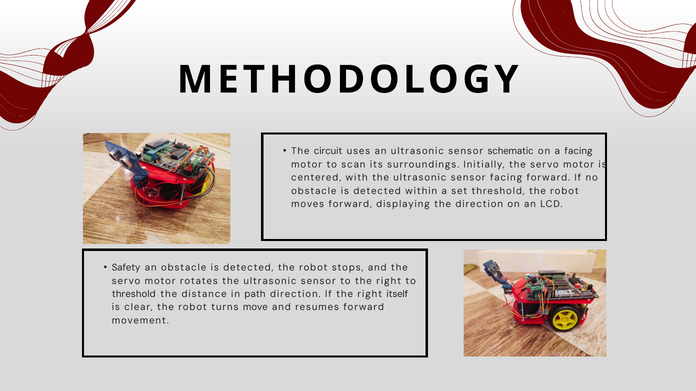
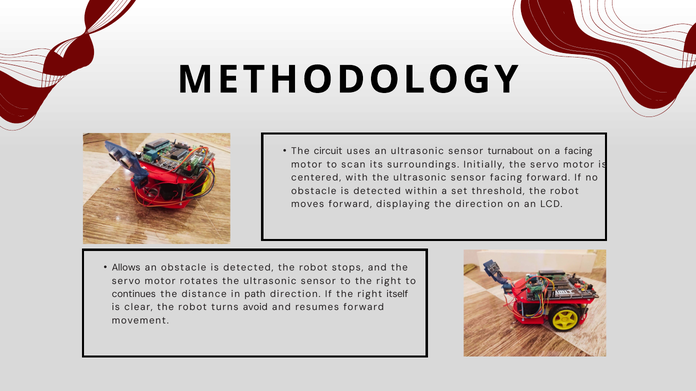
schematic: schematic -> turnabout (511, 152)
Safety: Safety -> Allows (126, 268)
threshold: threshold -> continues (134, 294)
move: move -> avoid (255, 308)
